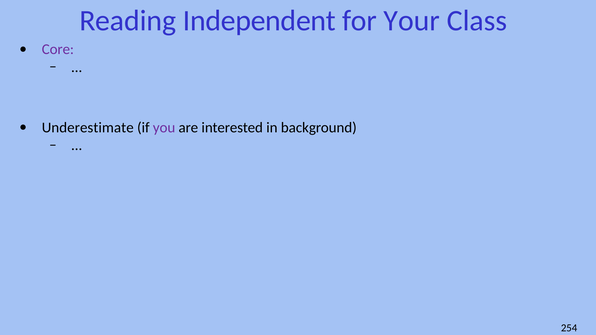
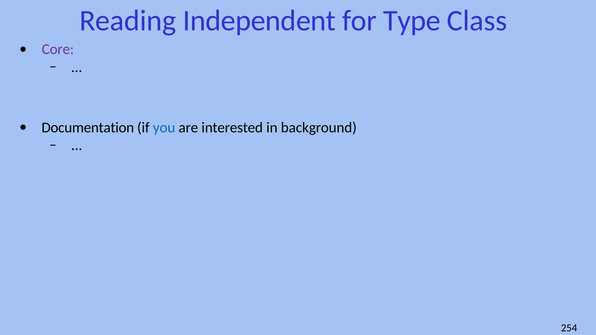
Your: Your -> Type (412, 21)
Underestimate: Underestimate -> Documentation (88, 128)
you colour: purple -> blue (164, 128)
